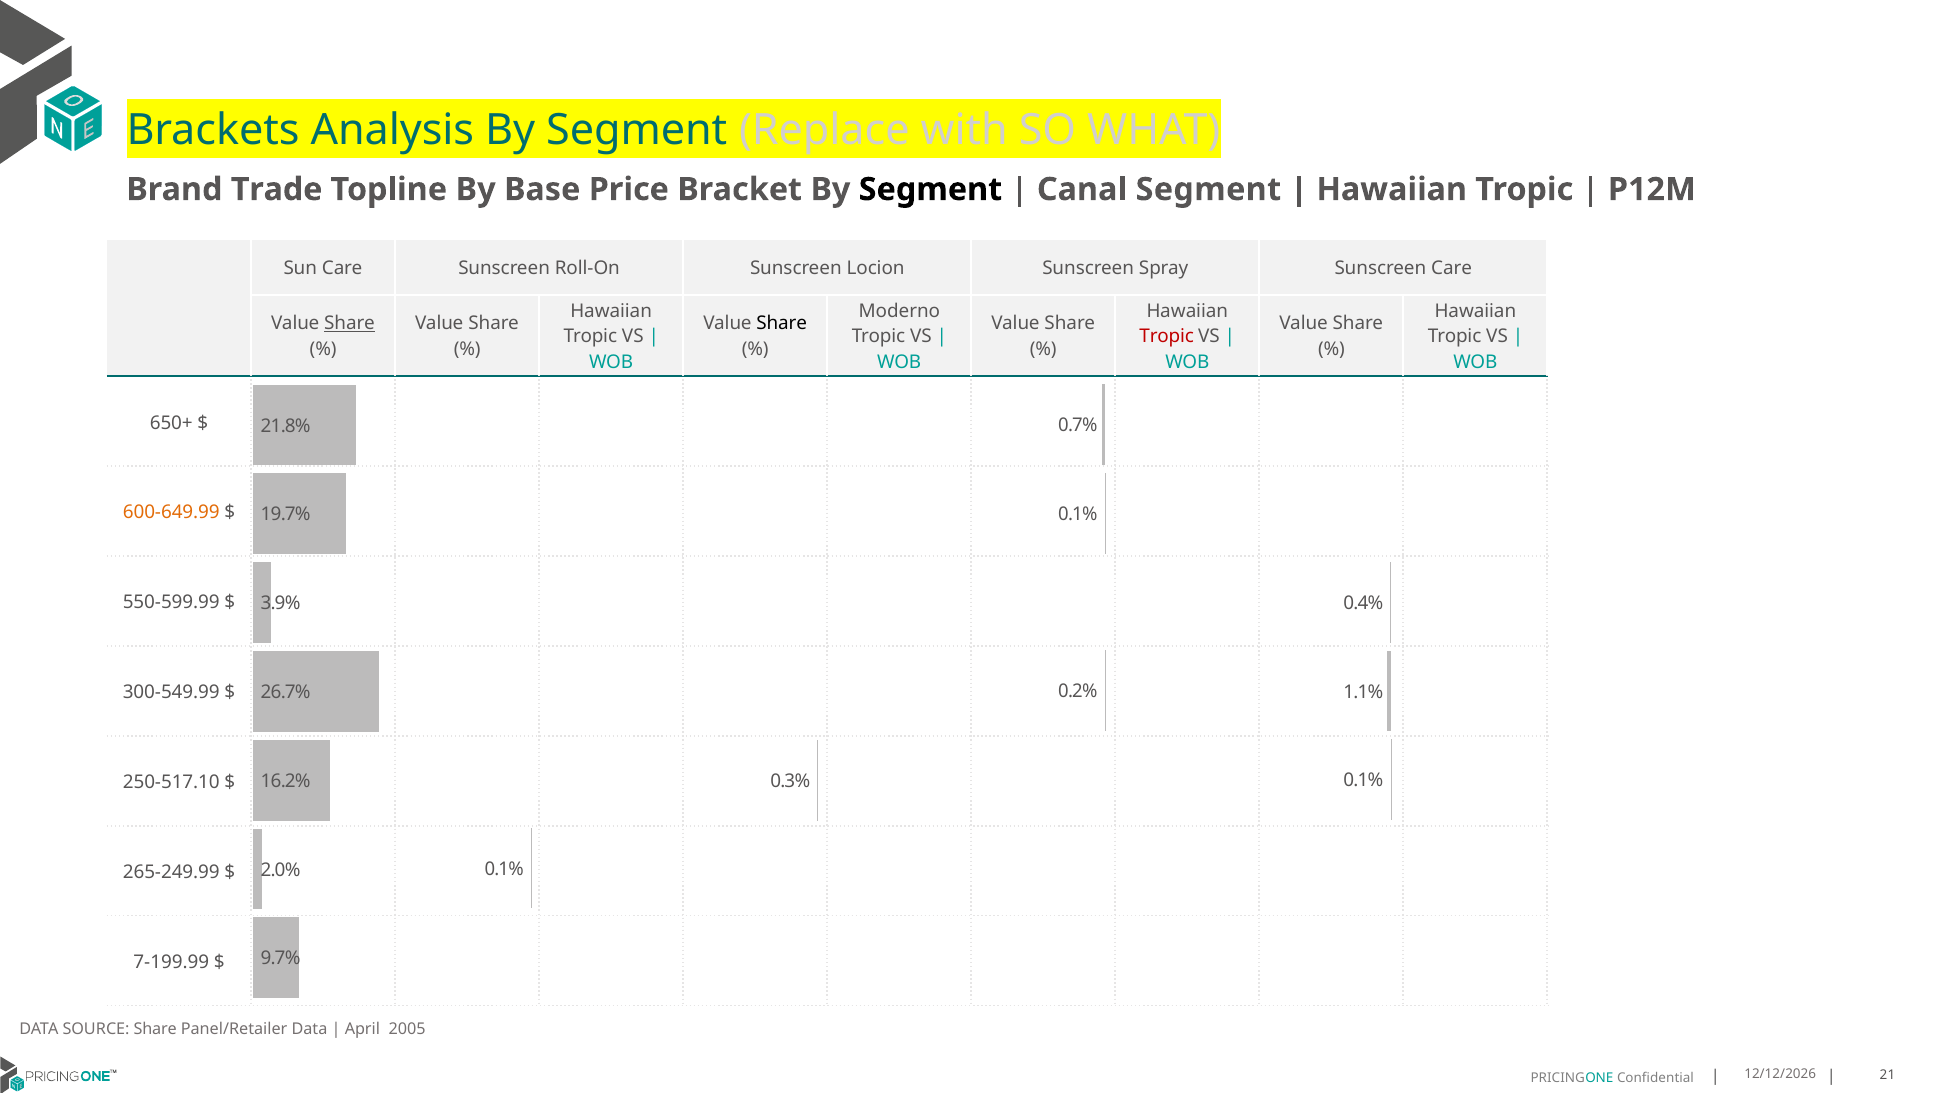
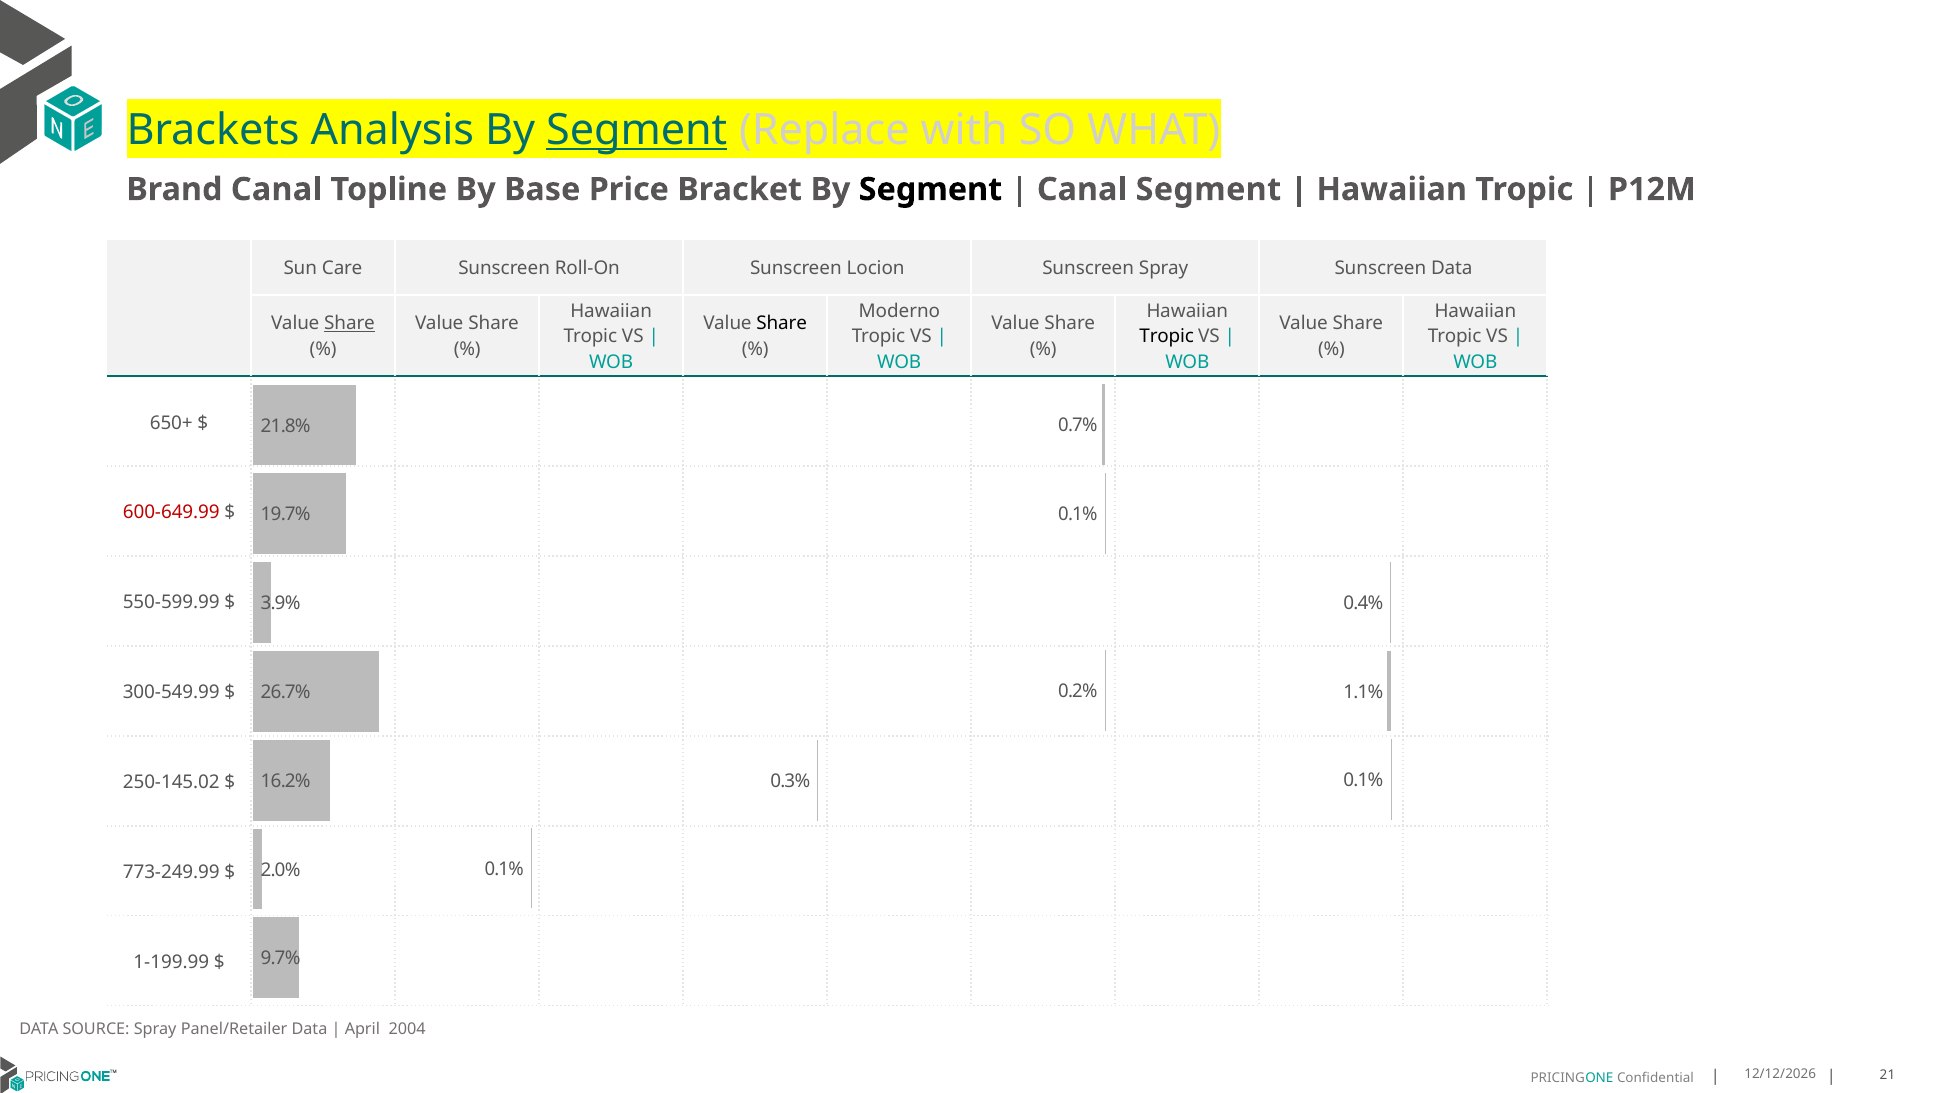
Segment underline: none -> present (637, 131)
Brand Trade: Trade -> Canal (276, 189)
Sunscreen Care: Care -> Data (1452, 268)
Tropic colour: red -> black (1167, 336)
600-649.99 colour: orange -> red (171, 513)
250-517.10: 250-517.10 -> 250-145.02 (171, 782)
265-249.99: 265-249.99 -> 773-249.99 (171, 872)
7-199.99: 7-199.99 -> 1-199.99 (171, 962)
SOURCE Share: Share -> Spray (155, 1029)
2005: 2005 -> 2004 (407, 1029)
